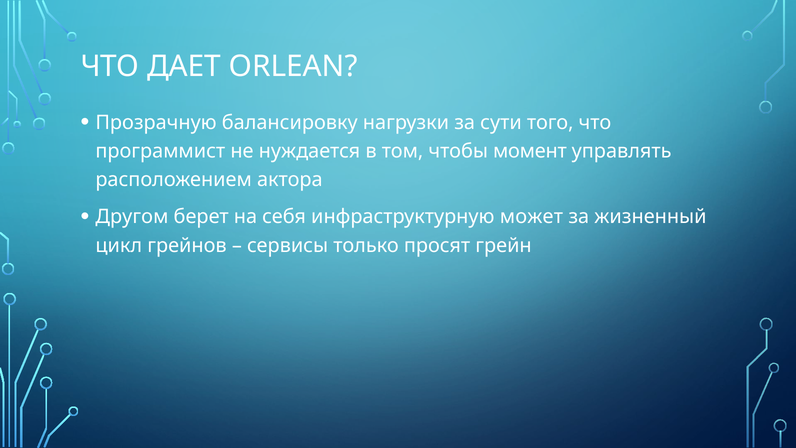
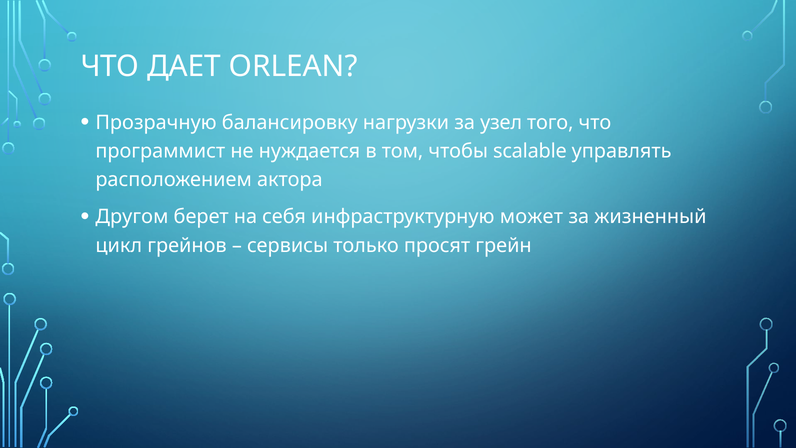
сути: сути -> узел (501, 122)
момент: момент -> scalable (530, 151)
